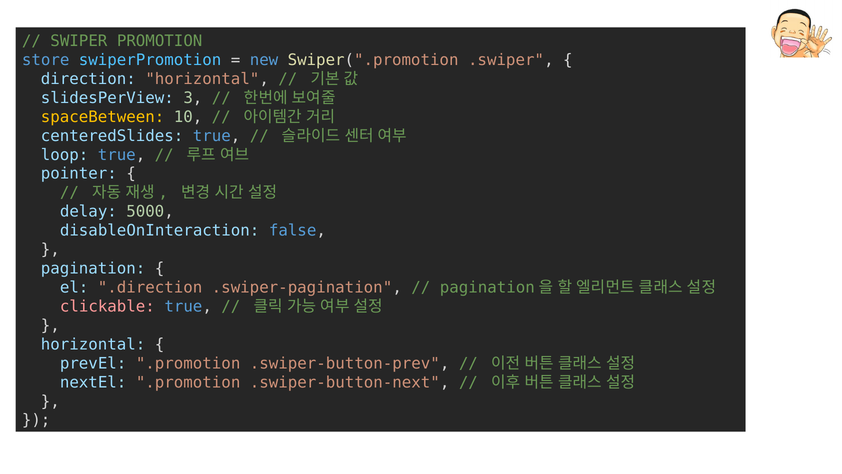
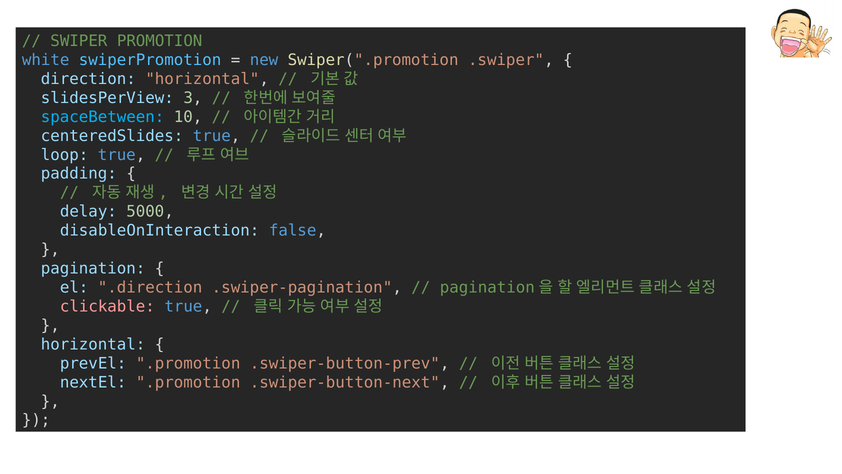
store: store -> white (46, 60)
spaceBetween colour: yellow -> light blue (103, 117)
pointer: pointer -> padding (79, 174)
